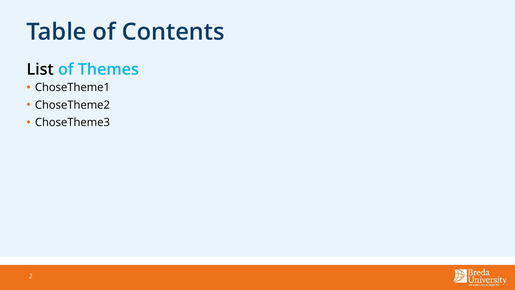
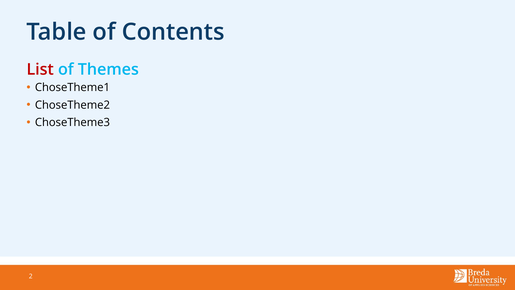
List colour: black -> red (40, 70)
